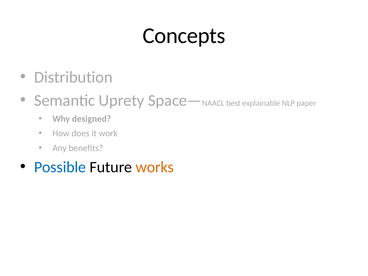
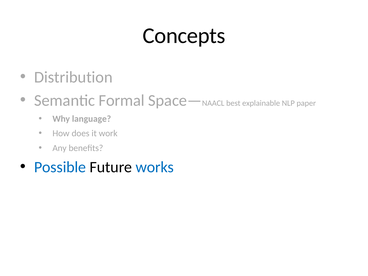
Uprety: Uprety -> Formal (122, 100)
designed: designed -> language (91, 119)
works colour: orange -> blue (155, 167)
